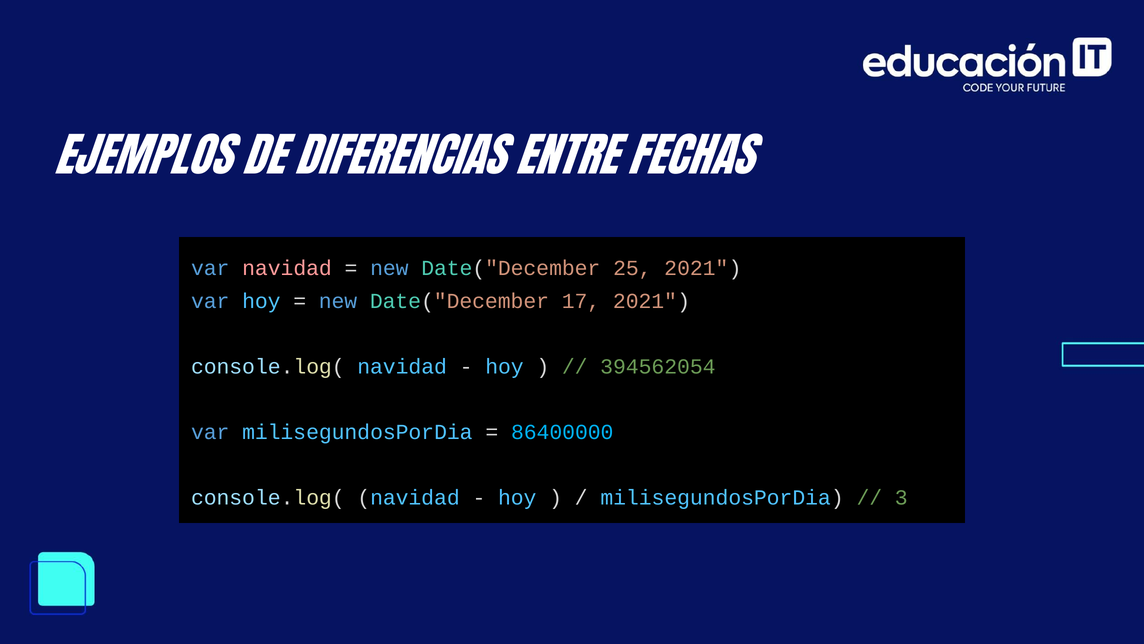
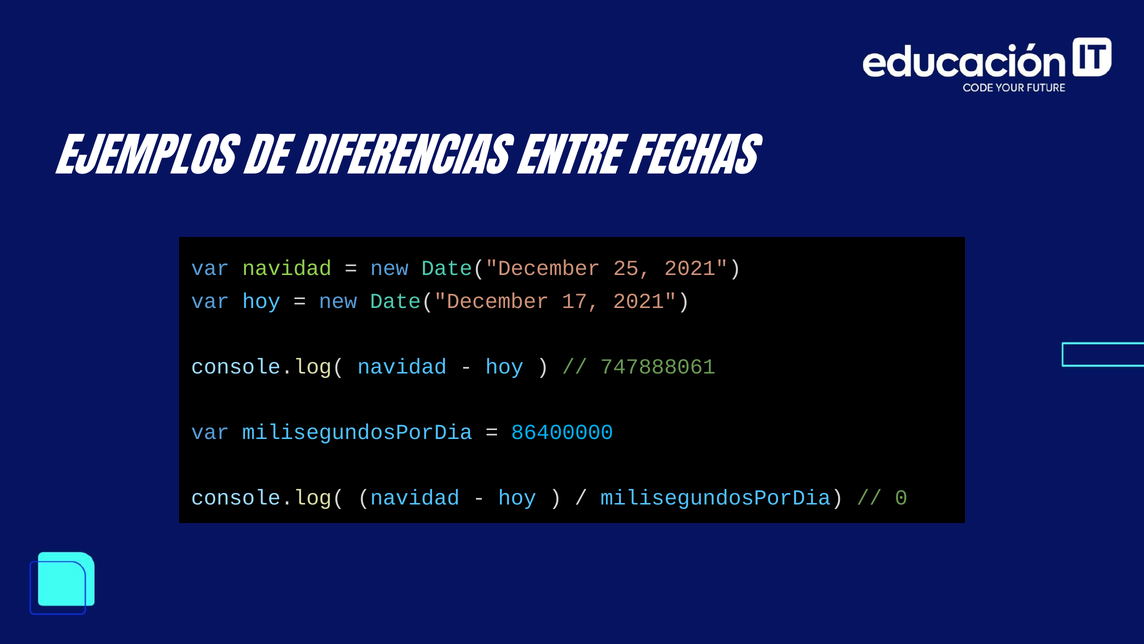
navidad colour: pink -> light green (287, 268)
394562054: 394562054 -> 747888061 (658, 366)
3: 3 -> 0 (901, 497)
